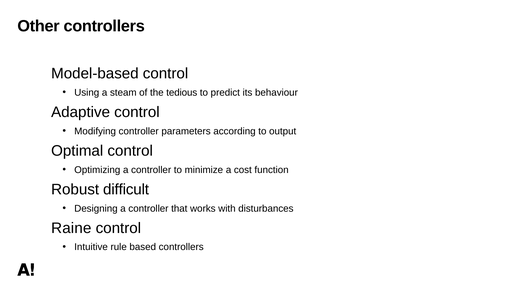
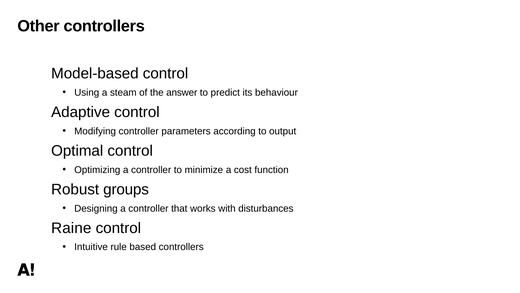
tedious: tedious -> answer (182, 92)
difficult: difficult -> groups (126, 189)
